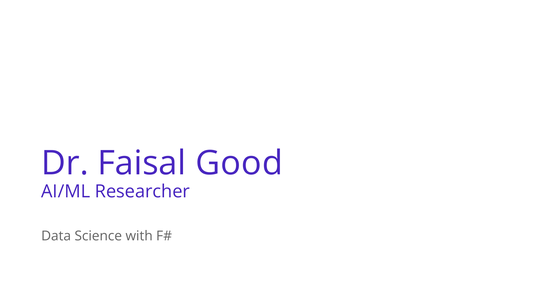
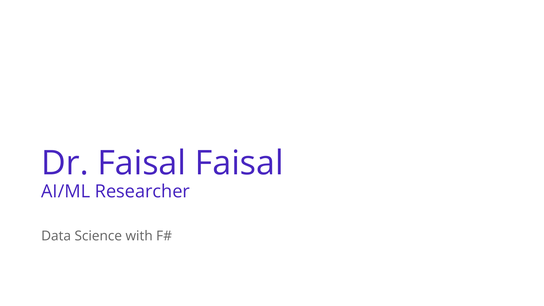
Faisal Good: Good -> Faisal (239, 163)
